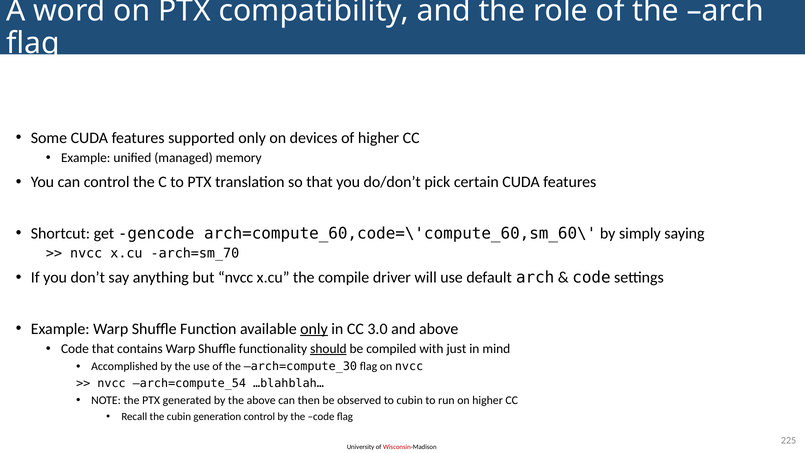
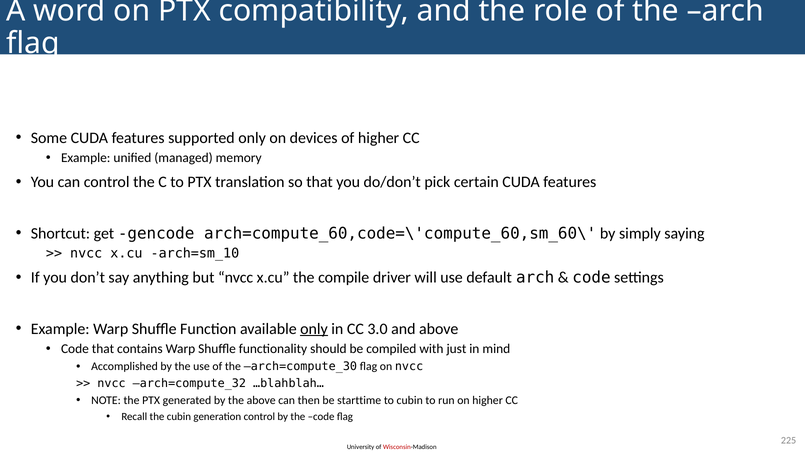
arch=sm_70: arch=sm_70 -> arch=sm_10 (195, 253)
should underline: present -> none (328, 349)
arch=compute_54: arch=compute_54 -> arch=compute_32 (189, 383)
observed: observed -> starttime (359, 400)
